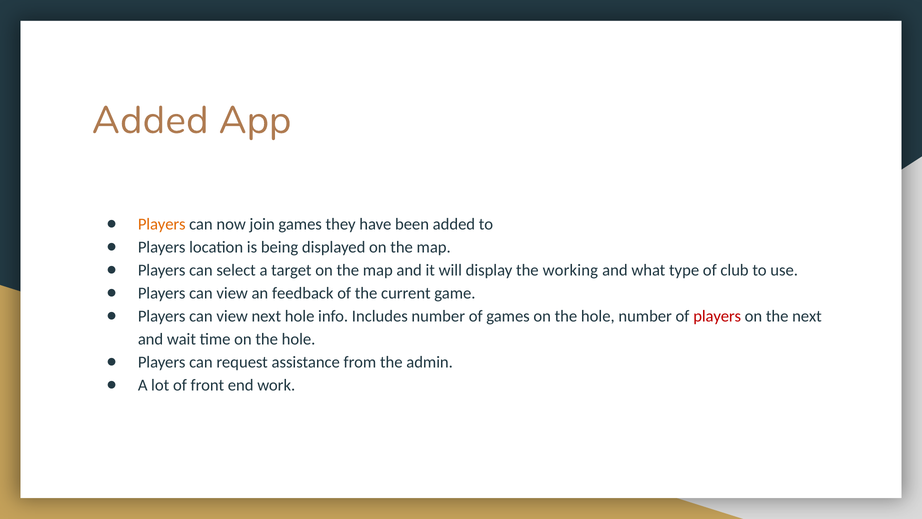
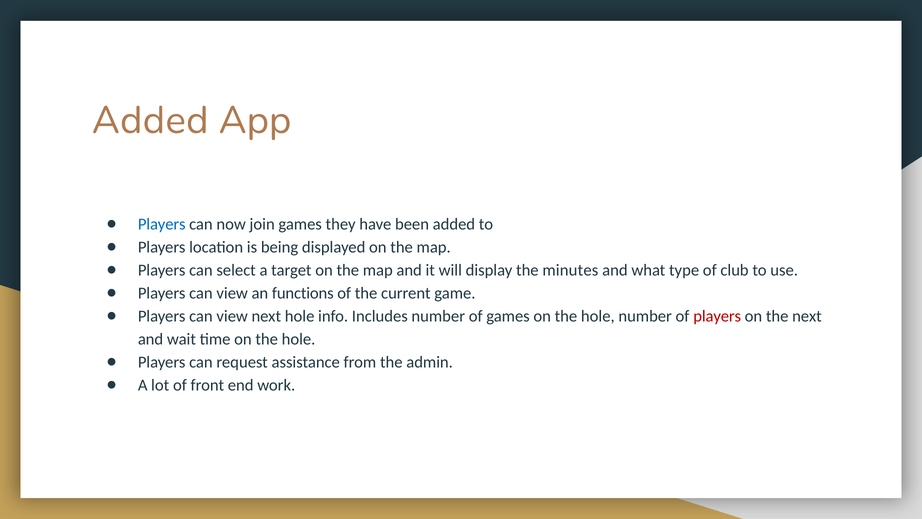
Players colour: orange -> blue (162, 224)
working: working -> minutes (570, 270)
feedback: feedback -> functions (303, 293)
